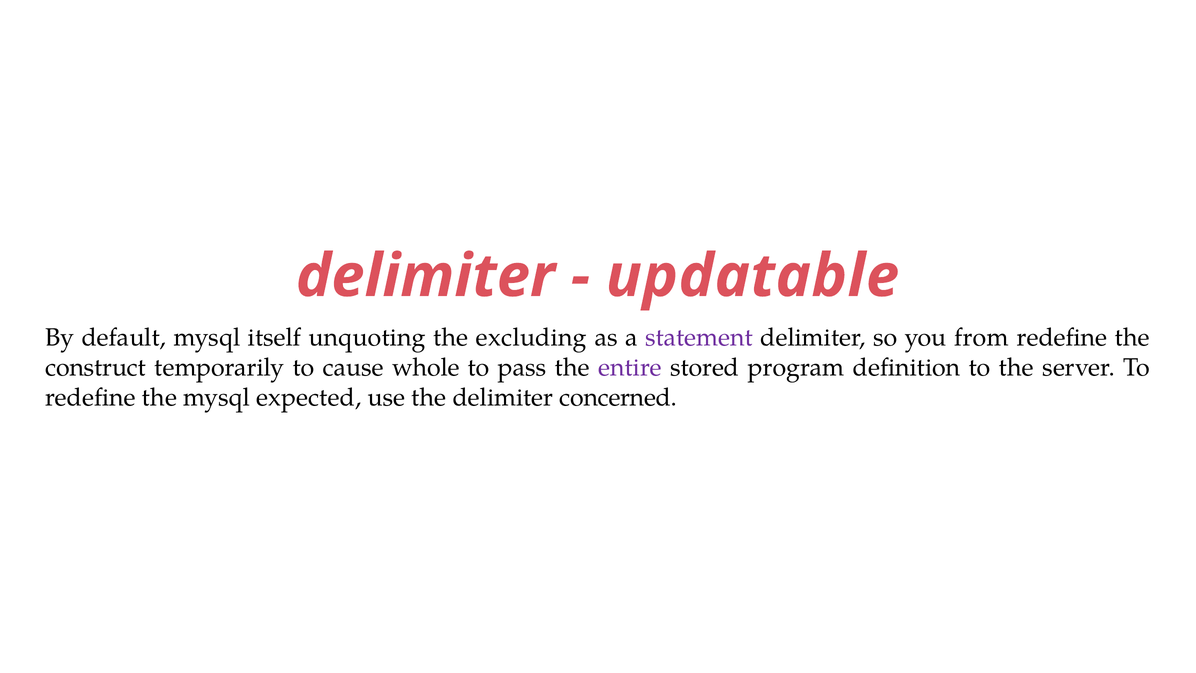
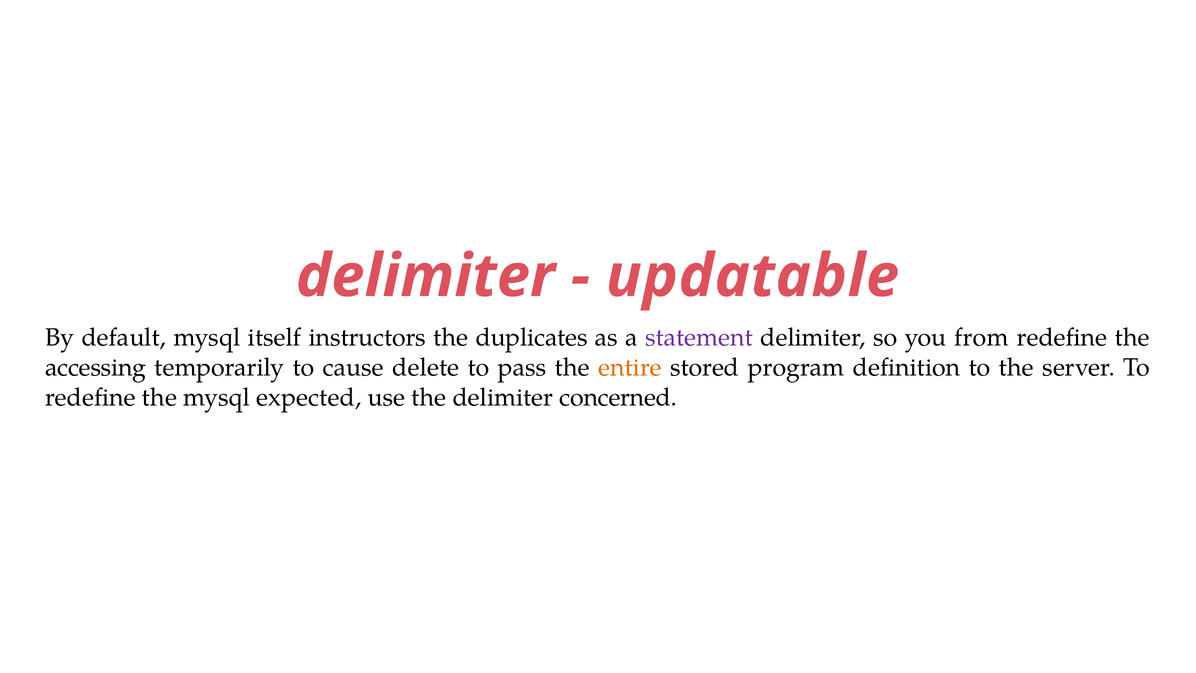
unquoting: unquoting -> instructors (367, 338)
excluding: excluding -> duplicates (532, 338)
construct: construct -> accessing (96, 367)
whole: whole -> delete (426, 367)
entire colour: purple -> orange (630, 367)
